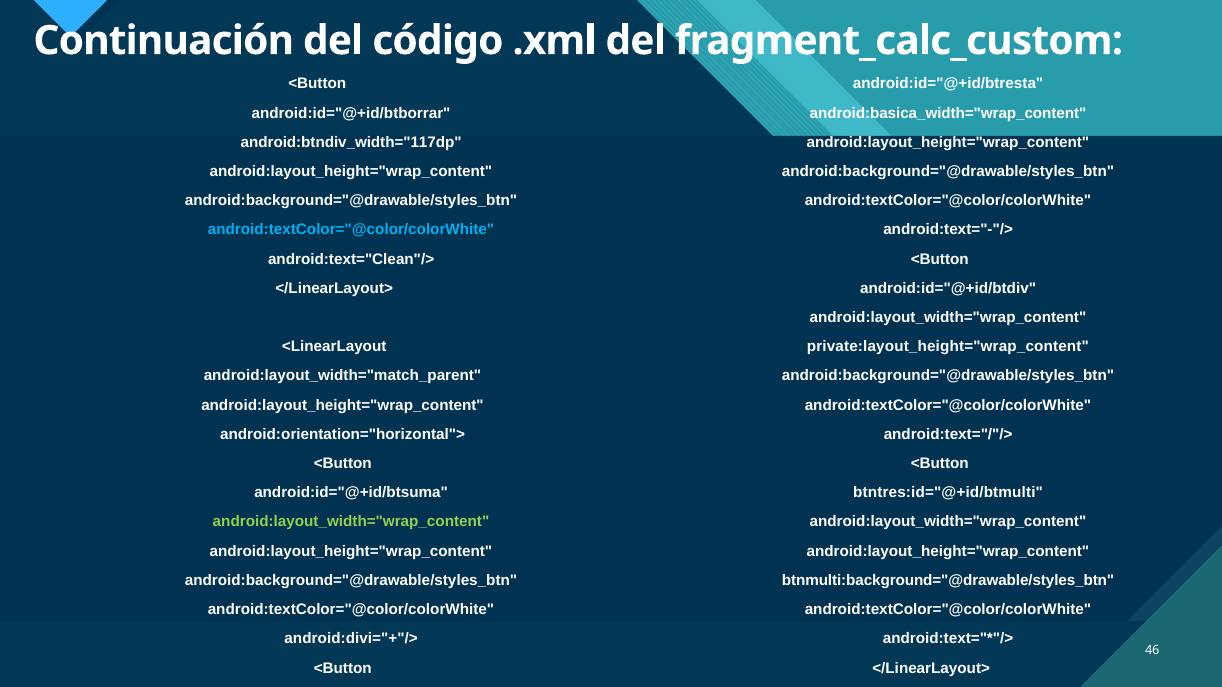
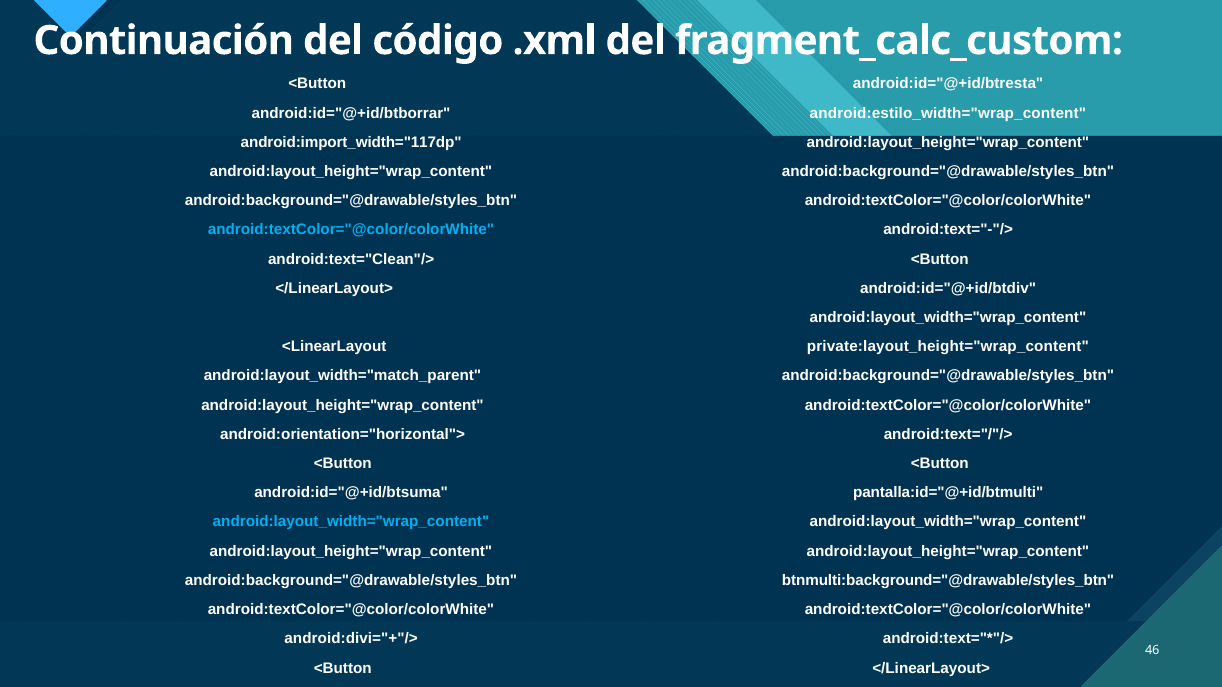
android:basica_width="wrap_content: android:basica_width="wrap_content -> android:estilo_width="wrap_content (948, 113)
android:btndiv_width="117dp: android:btndiv_width="117dp -> android:import_width="117dp (351, 142)
btntres:id="@+id/btmulti: btntres:id="@+id/btmulti -> pantalla:id="@+id/btmulti (948, 493)
android:layout_width="wrap_content colour: light green -> light blue (351, 522)
